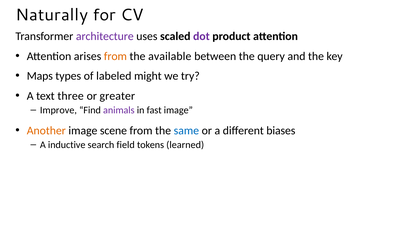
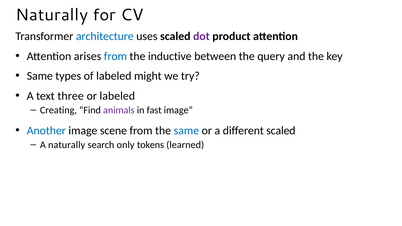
architecture colour: purple -> blue (105, 36)
from colour: orange -> blue (115, 56)
available: available -> inductive (170, 56)
Maps: Maps -> Same (40, 76)
or greater: greater -> labeled (117, 96)
Improve: Improve -> Creating (58, 110)
Another colour: orange -> blue (46, 131)
different biases: biases -> scaled (281, 131)
A inductive: inductive -> naturally (67, 145)
field: field -> only (126, 145)
